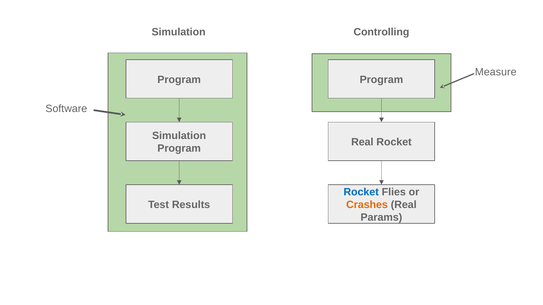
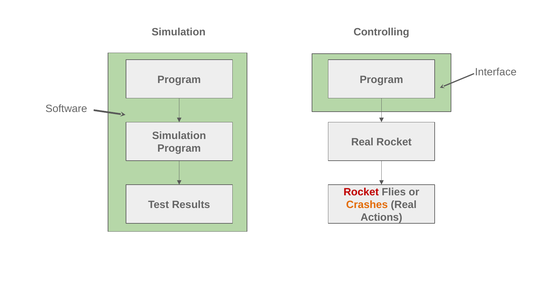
Measure: Measure -> Interface (496, 72)
Rocket colour: blue -> red (361, 192)
Params: Params -> Actions (381, 218)
